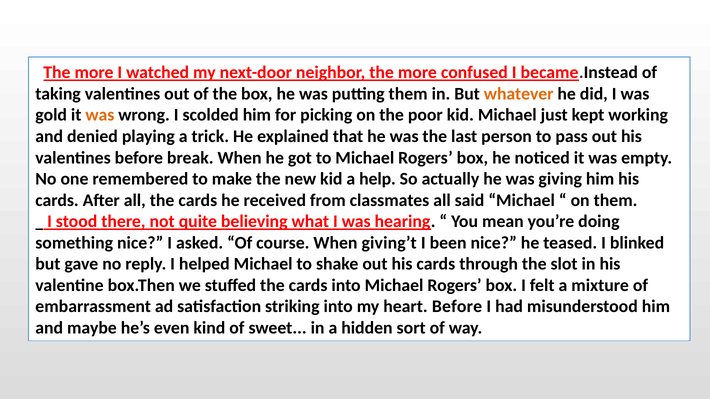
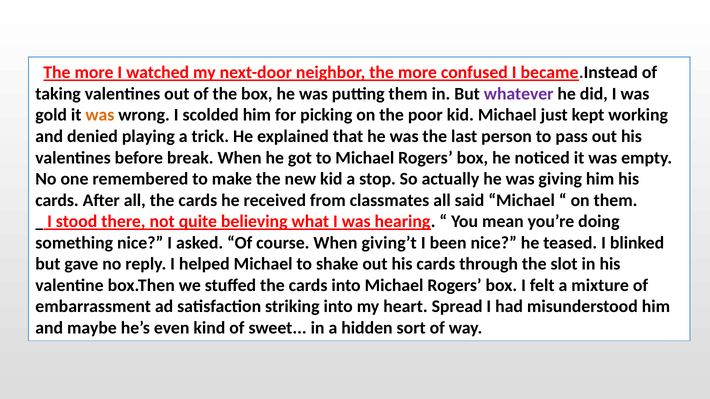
whatever colour: orange -> purple (519, 94)
help: help -> stop (377, 179)
heart Before: Before -> Spread (457, 307)
